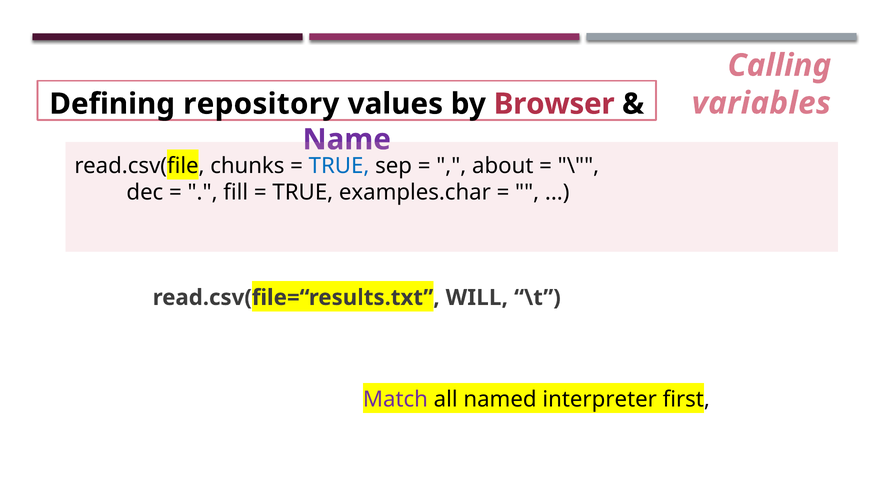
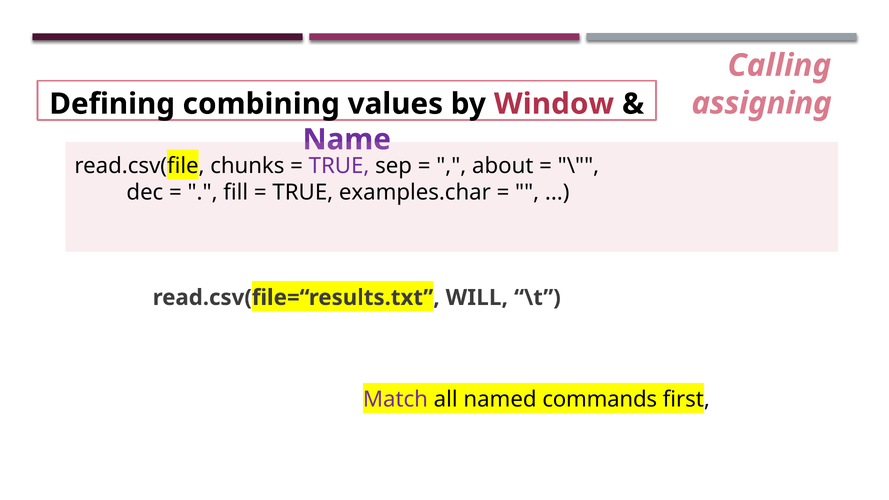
variables: variables -> assigning (762, 103)
repository: repository -> combining (261, 104)
Browser: Browser -> Window (554, 104)
TRUE colour: blue -> purple (339, 166)
interpreter: interpreter -> commands (600, 399)
